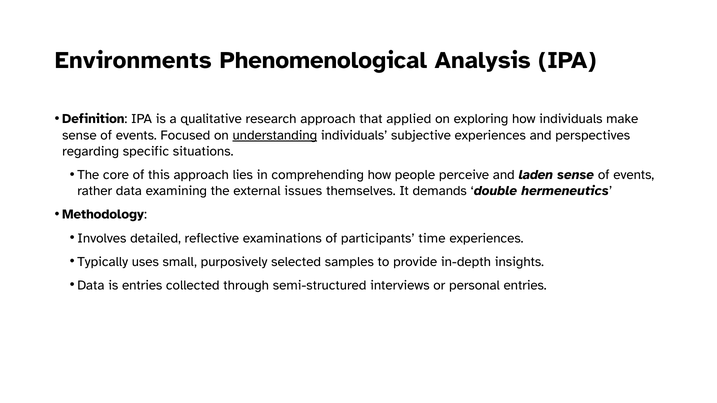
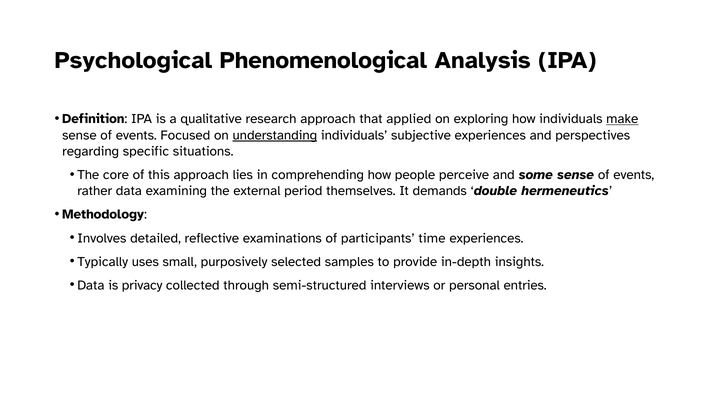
Environments: Environments -> Psychological (133, 60)
make underline: none -> present (622, 119)
laden: laden -> some (536, 175)
issues: issues -> period (303, 191)
is entries: entries -> privacy (142, 285)
